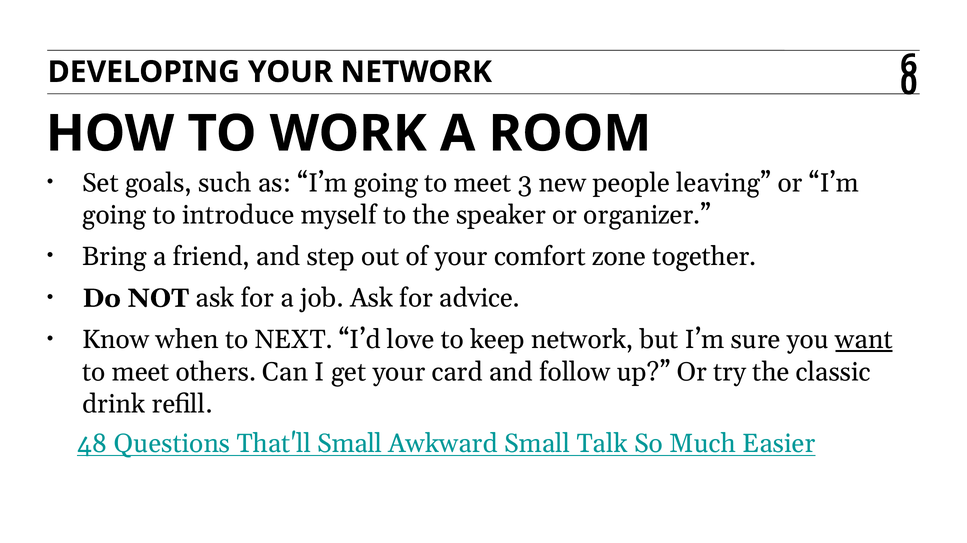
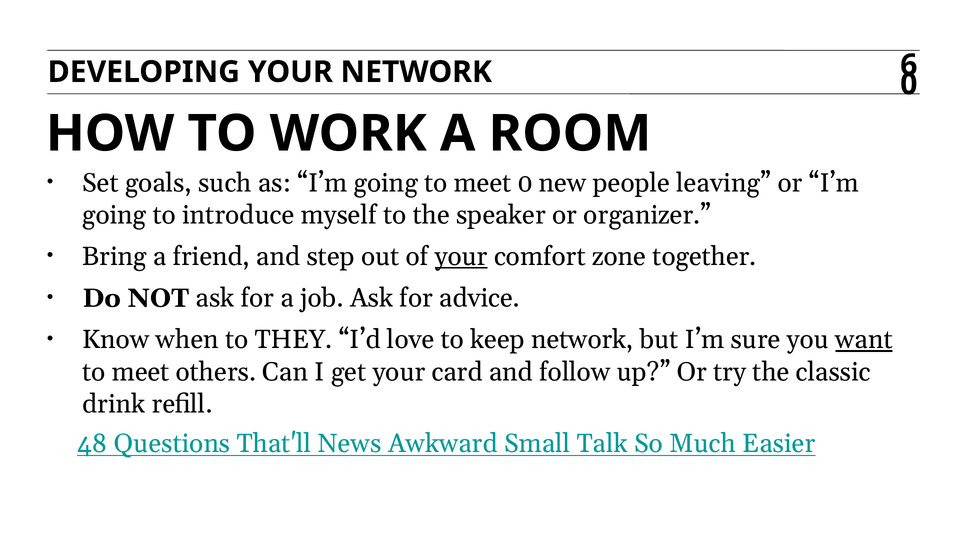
meet 3: 3 -> 0 (525, 183)
your underline: none -> present (461, 257)
NEXT: NEXT -> THEY (294, 340)
That'll Small: Small -> News (350, 444)
